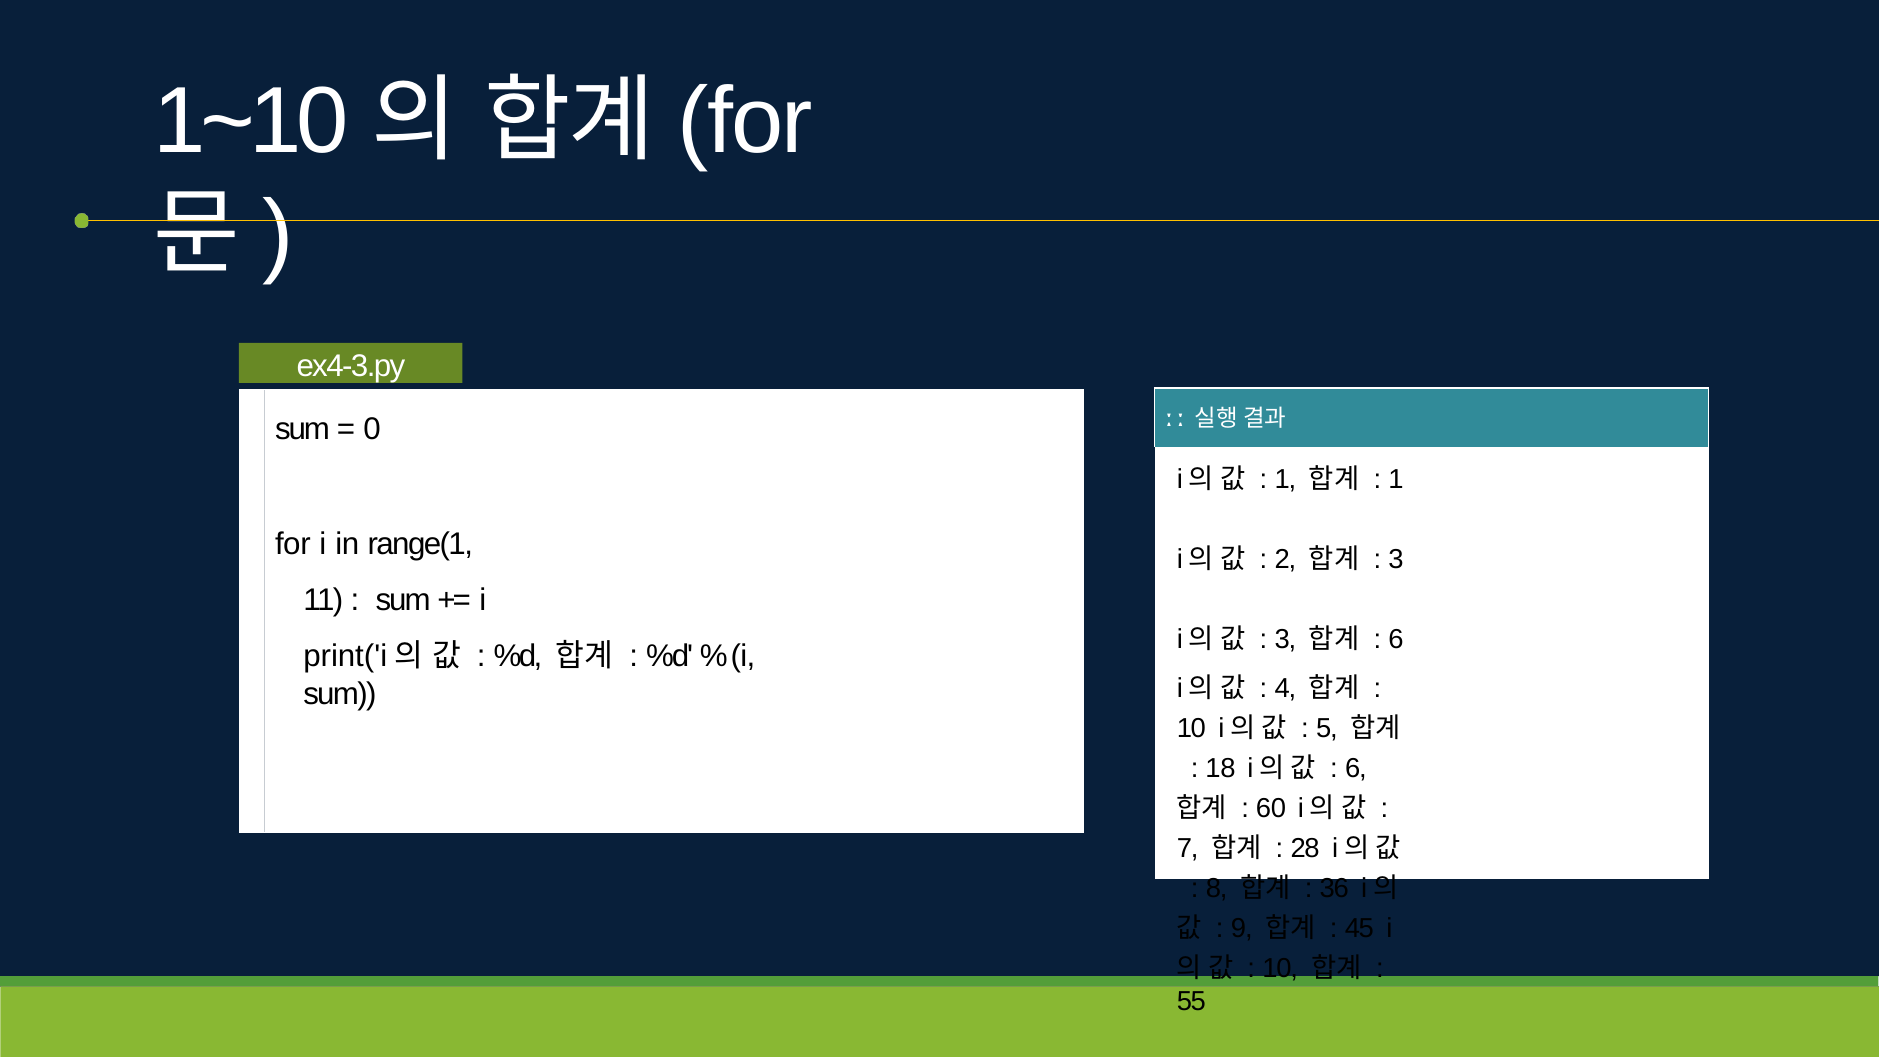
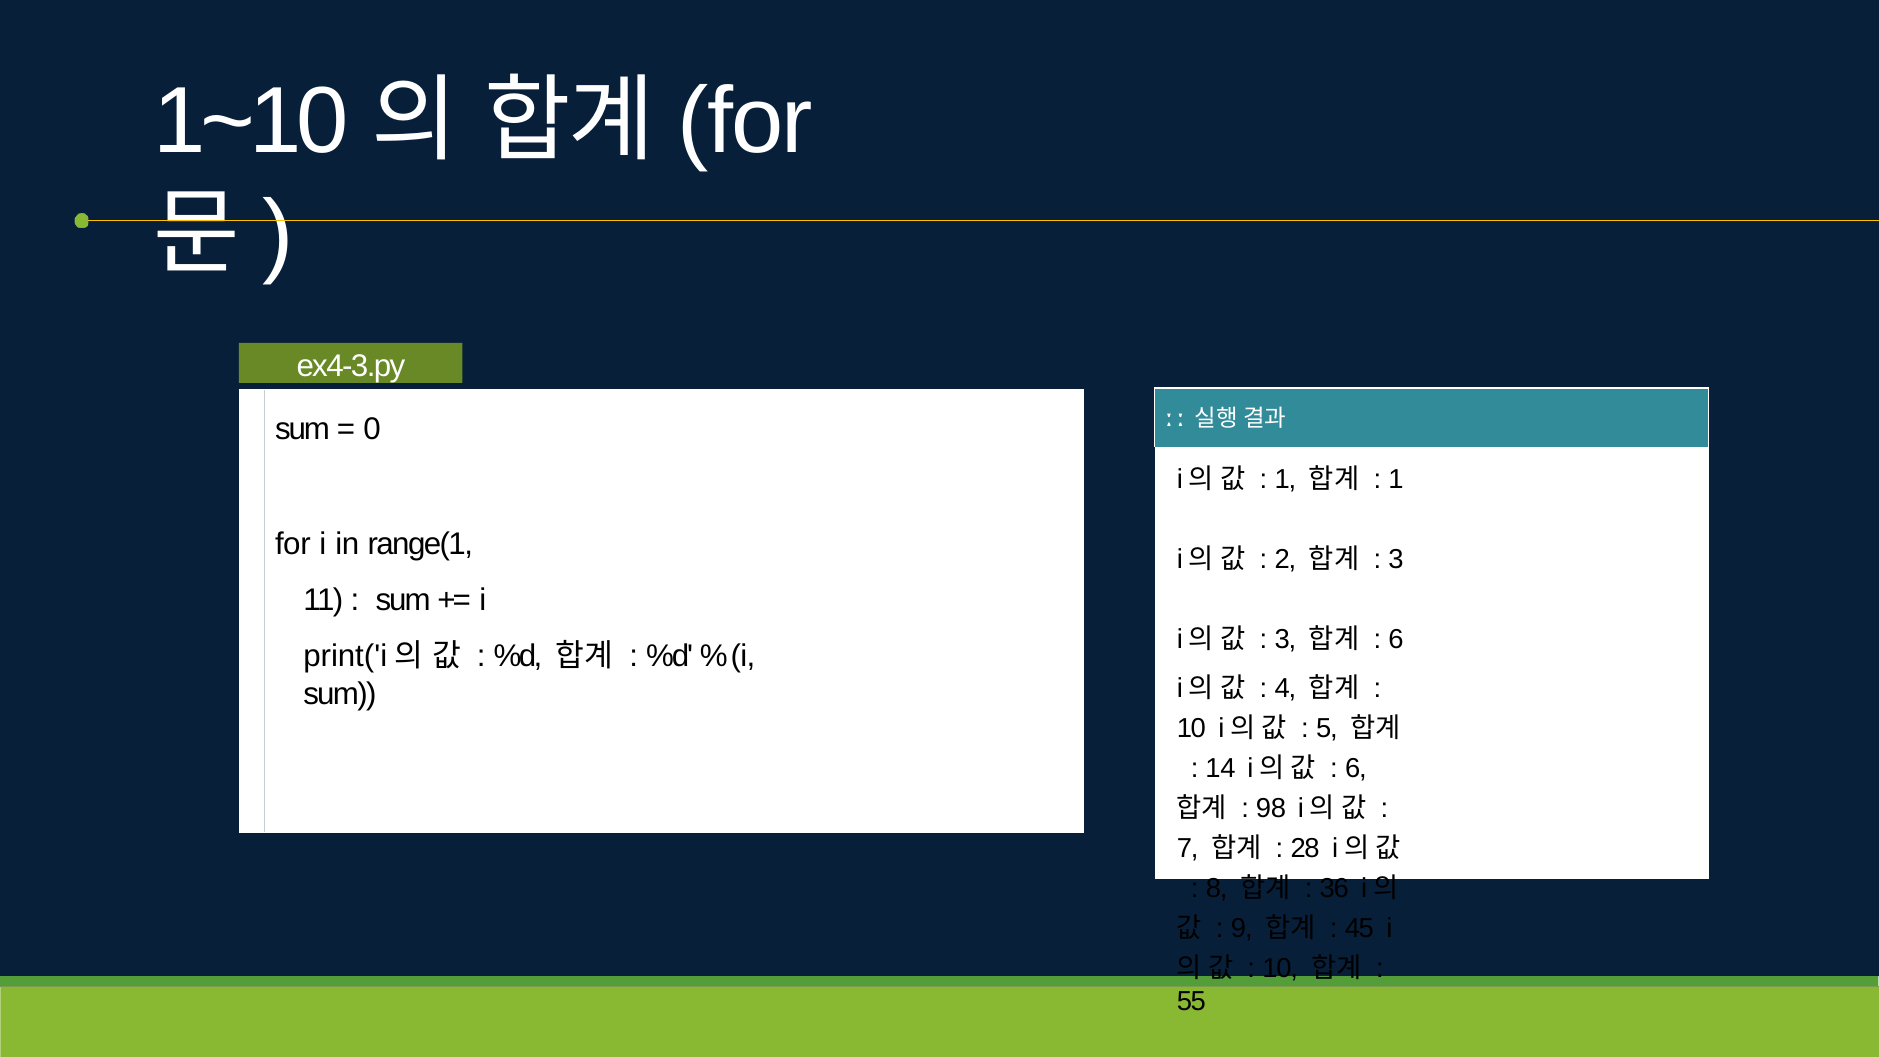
18: 18 -> 14 (1221, 769)
60: 60 -> 98 (1271, 809)
